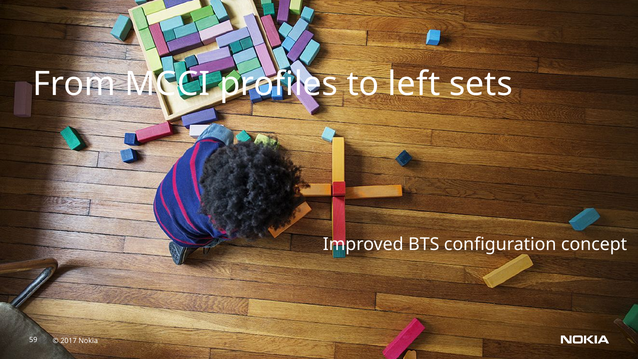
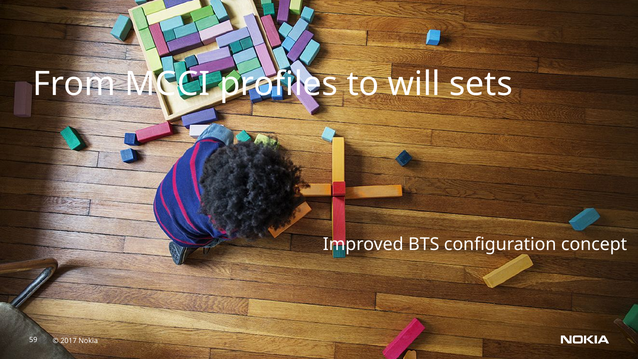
left: left -> will (414, 84)
